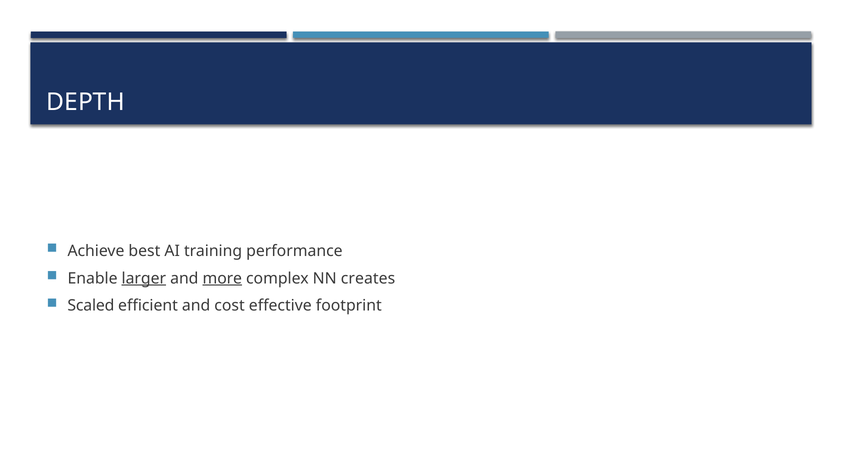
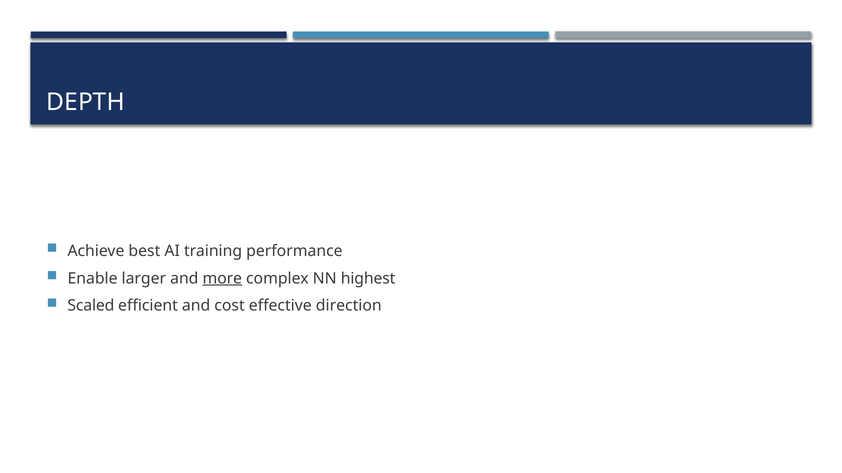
larger underline: present -> none (144, 279)
creates: creates -> highest (368, 279)
footprint: footprint -> direction (349, 306)
